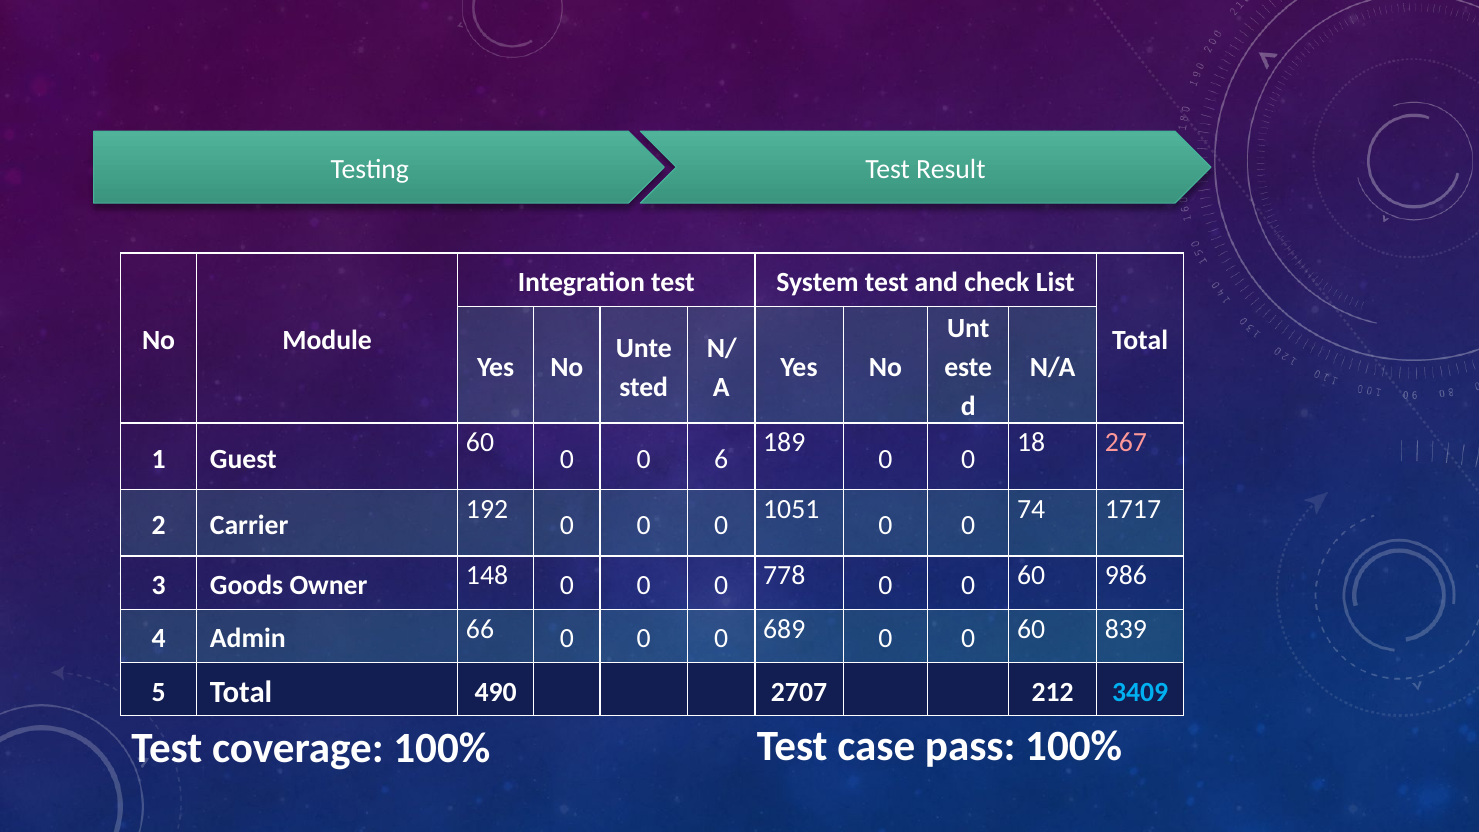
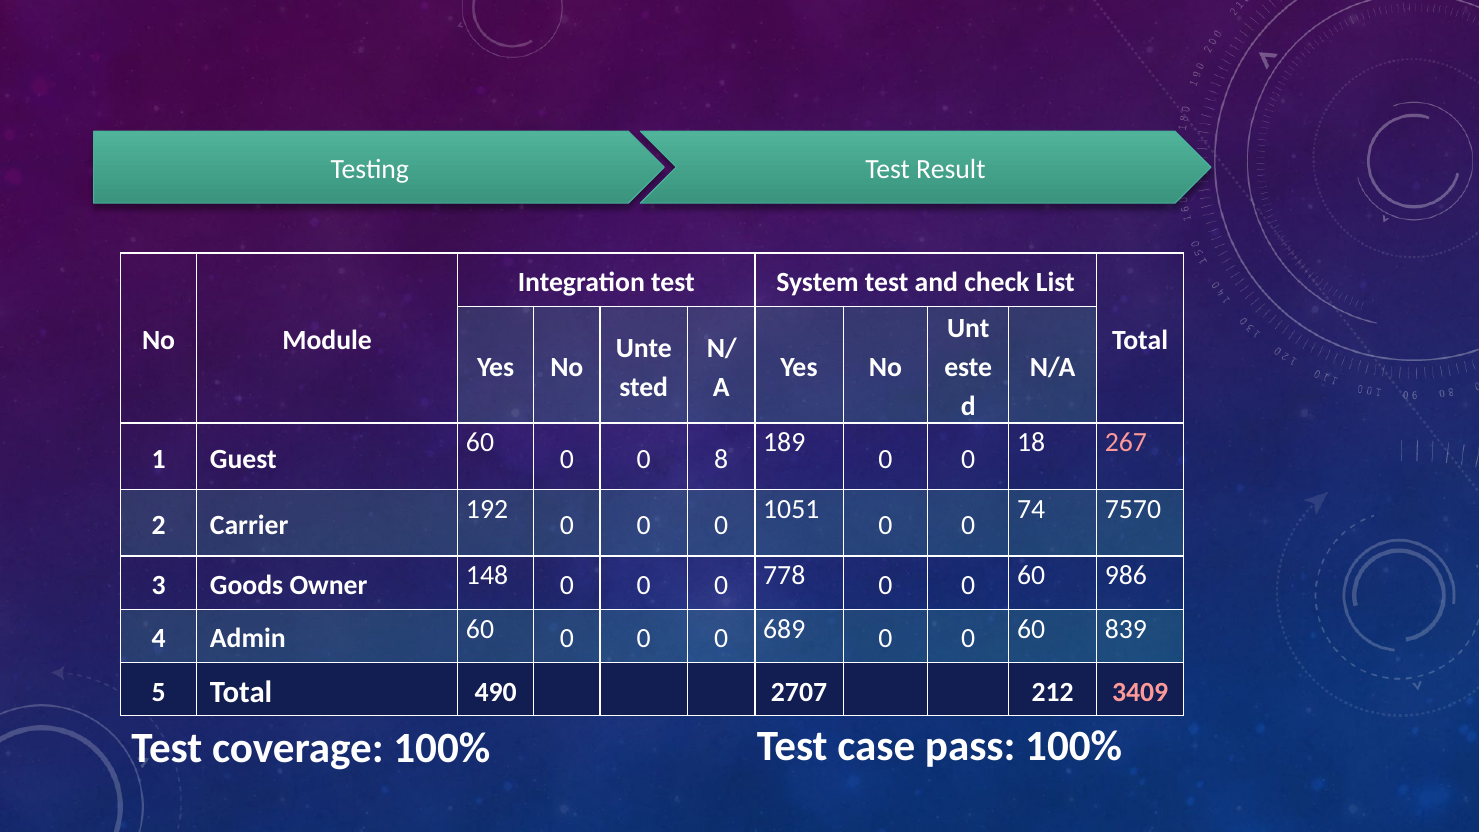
6: 6 -> 8 (721, 459)
1717: 1717 -> 7570 (1133, 509)
Admin 66: 66 -> 60 (480, 629)
3409 colour: light blue -> pink (1140, 692)
